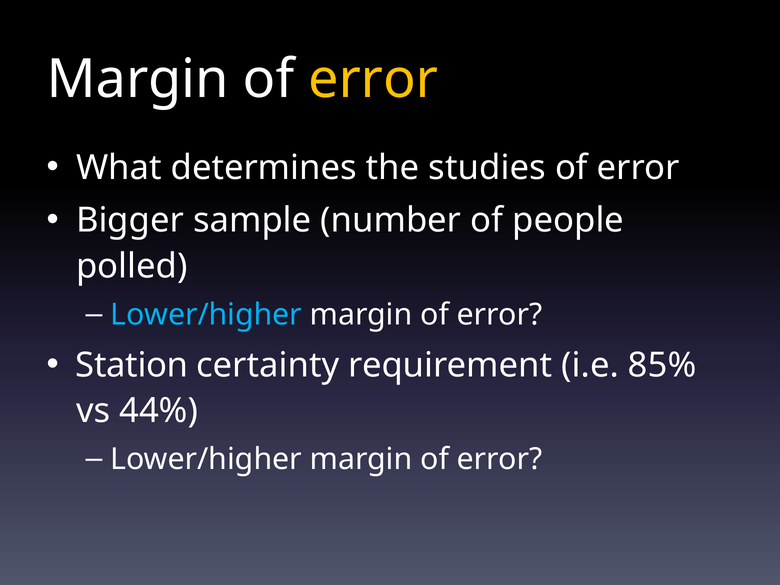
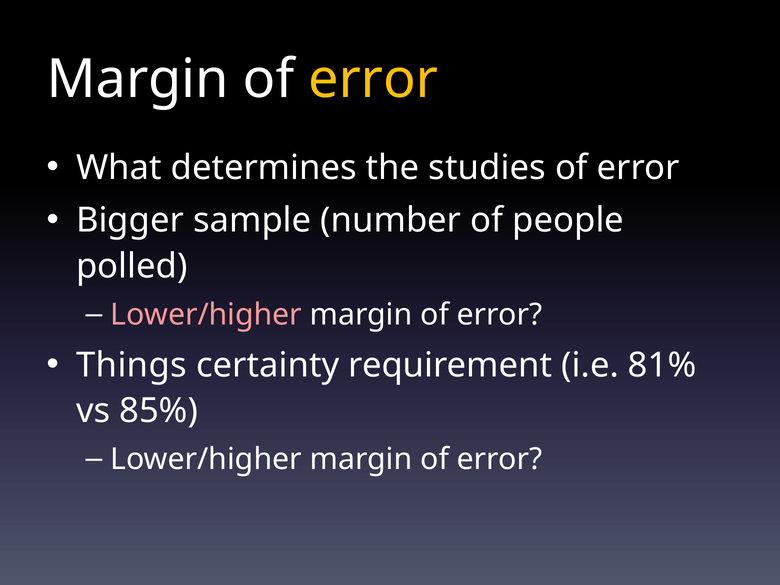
Lower/higher colour: light blue -> pink (206, 315)
Station: Station -> Things (132, 365)
85%: 85% -> 81% (662, 365)
44%: 44% -> 85% (159, 411)
